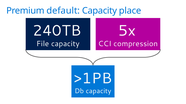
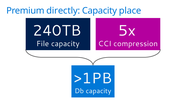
default: default -> directly (63, 11)
